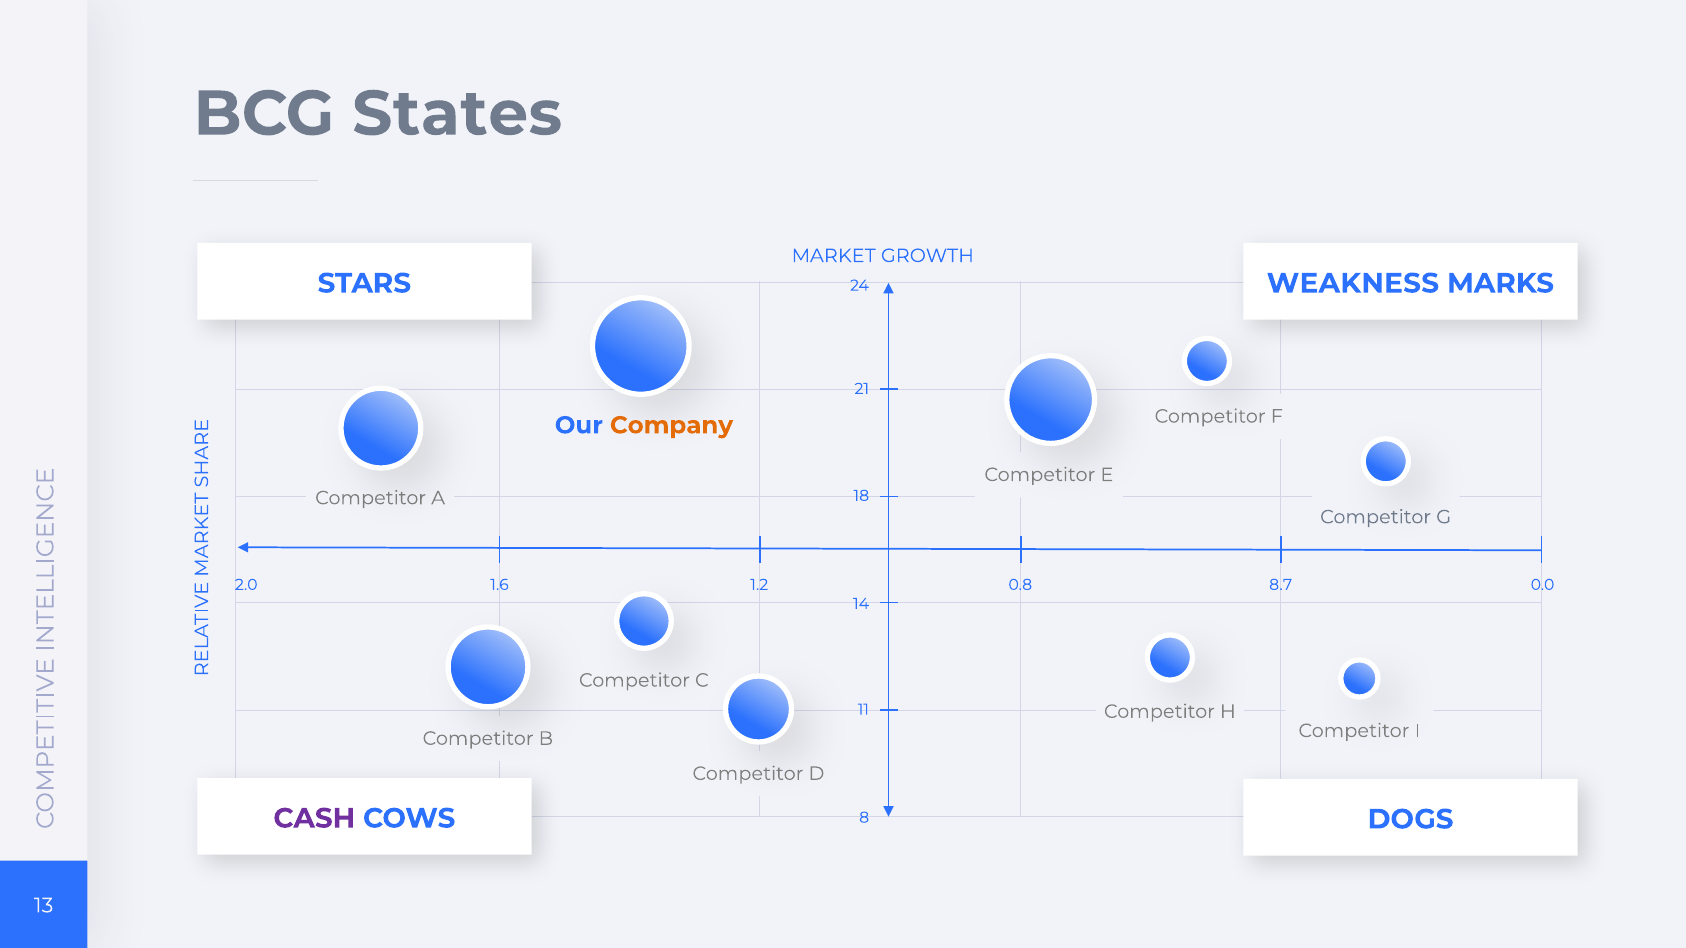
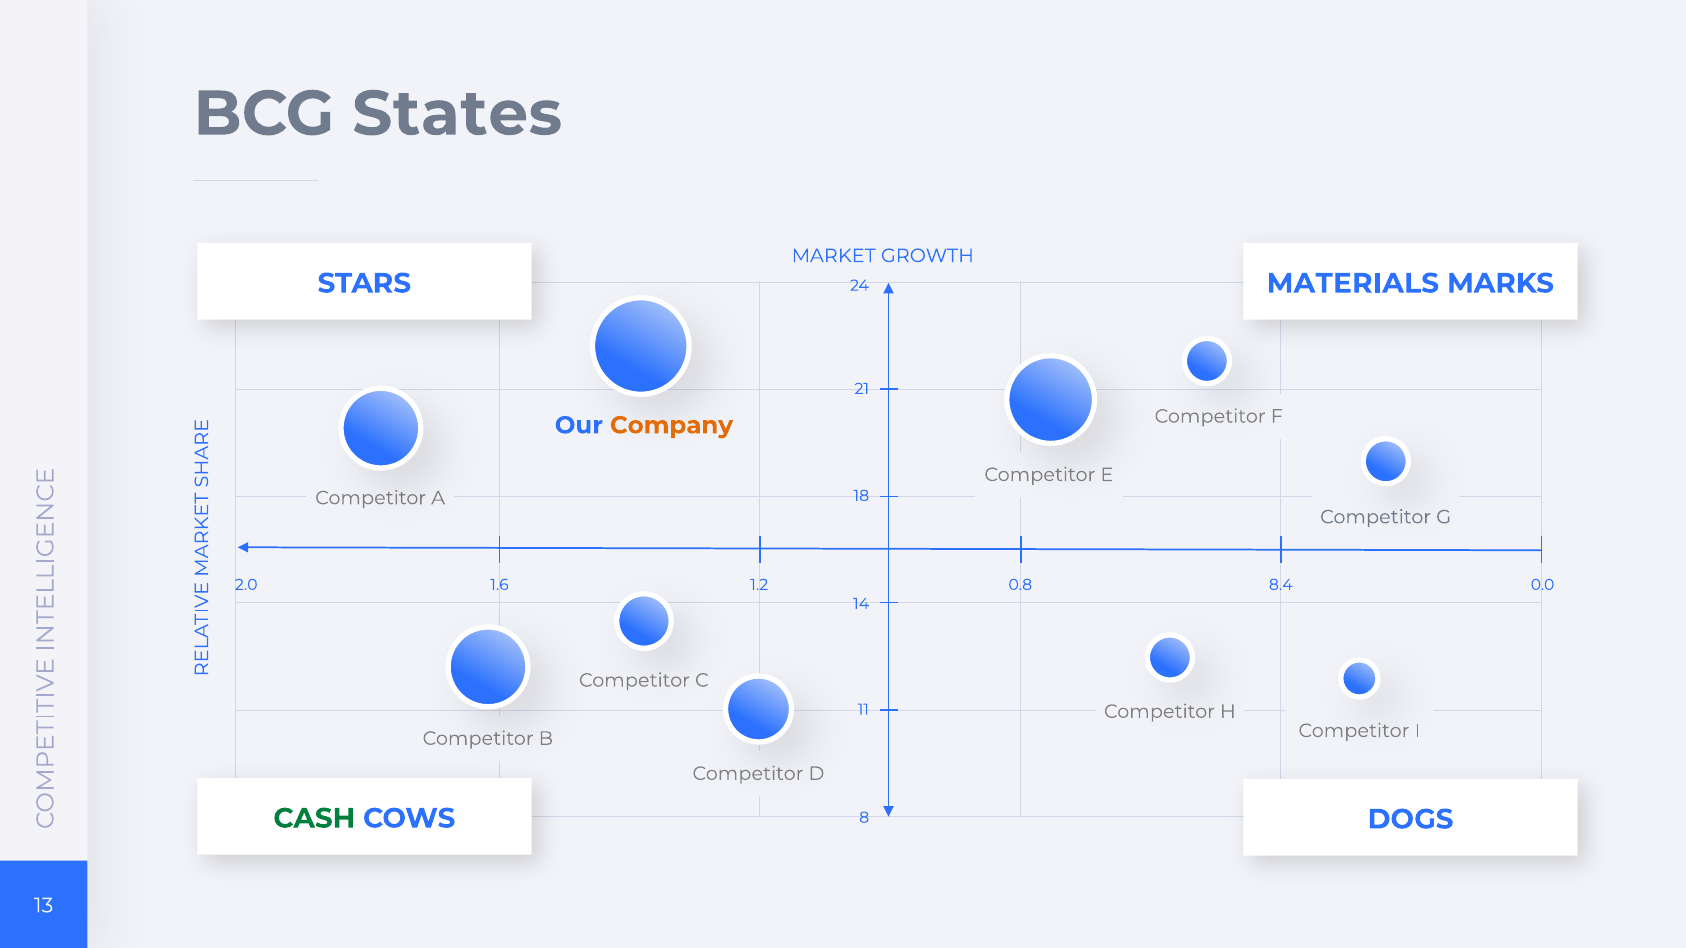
WEAKNESS: WEAKNESS -> MATERIALS (1353, 283)
8.7: 8.7 -> 8.4 (1281, 585)
CASH colour: purple -> green (314, 819)
